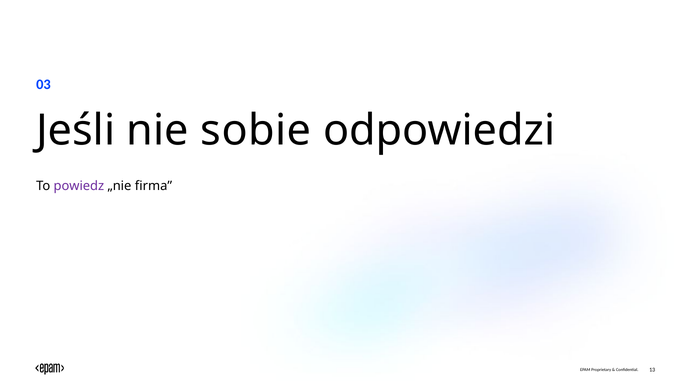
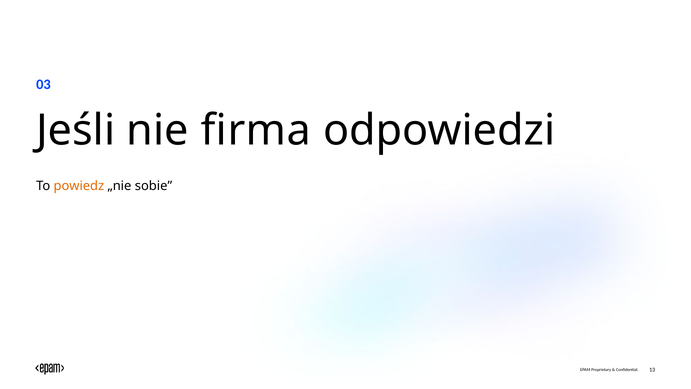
sobie: sobie -> firma (256, 131)
powiedz colour: purple -> orange (79, 186)
firma: firma -> sobie (153, 186)
